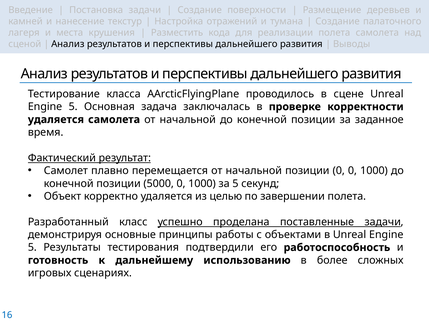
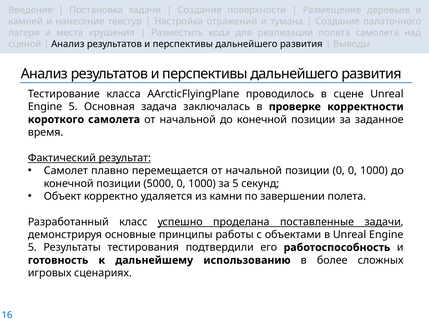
удаляется: удаляется -> короткого (56, 120)
целью: целью -> камни (226, 196)
